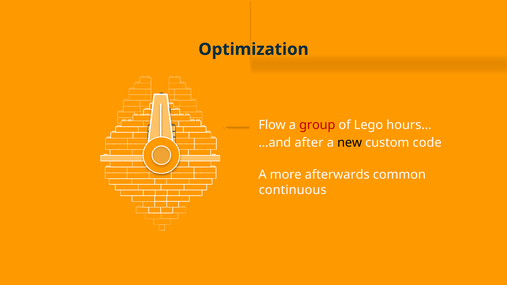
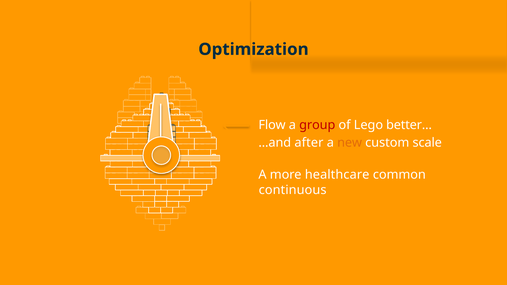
hours…: hours… -> better… (409, 125)
new colour: black -> orange (350, 143)
code: code -> scale (427, 143)
afterwards: afterwards -> healthcare (337, 175)
